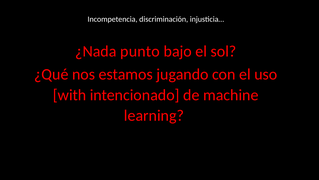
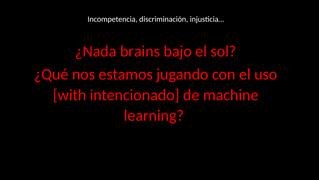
punto: punto -> brains (140, 51)
